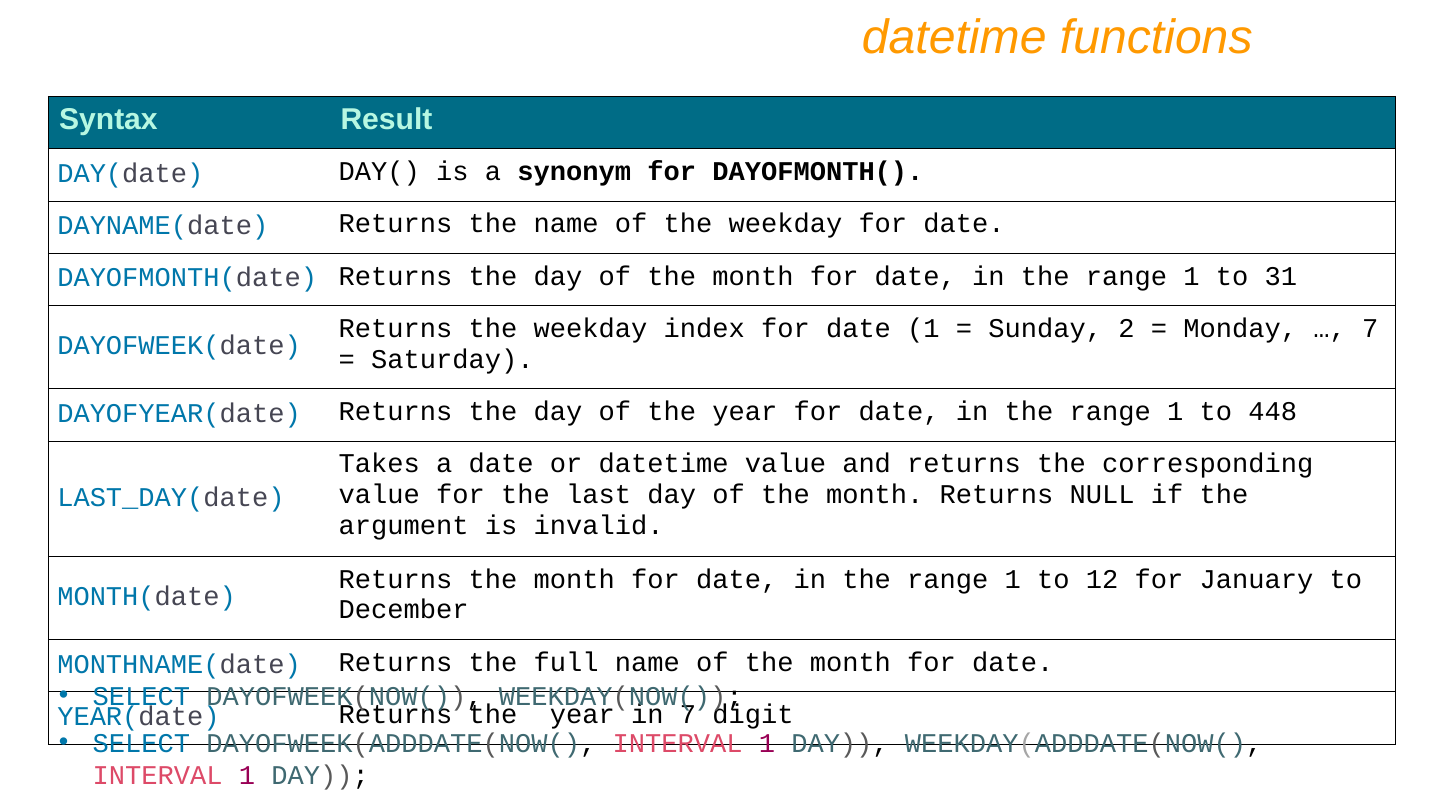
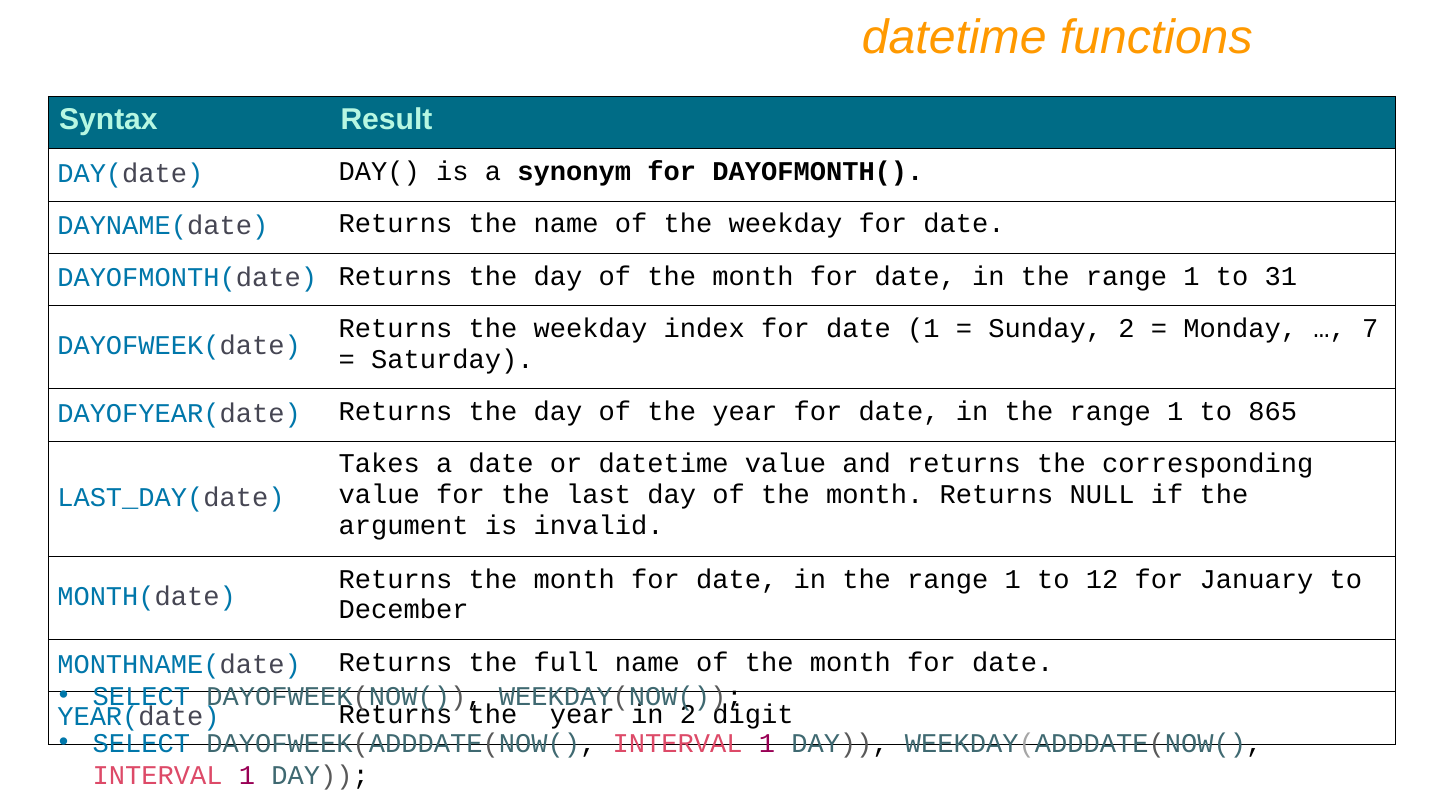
448: 448 -> 865 (1273, 412)
in 7: 7 -> 2 (688, 715)
